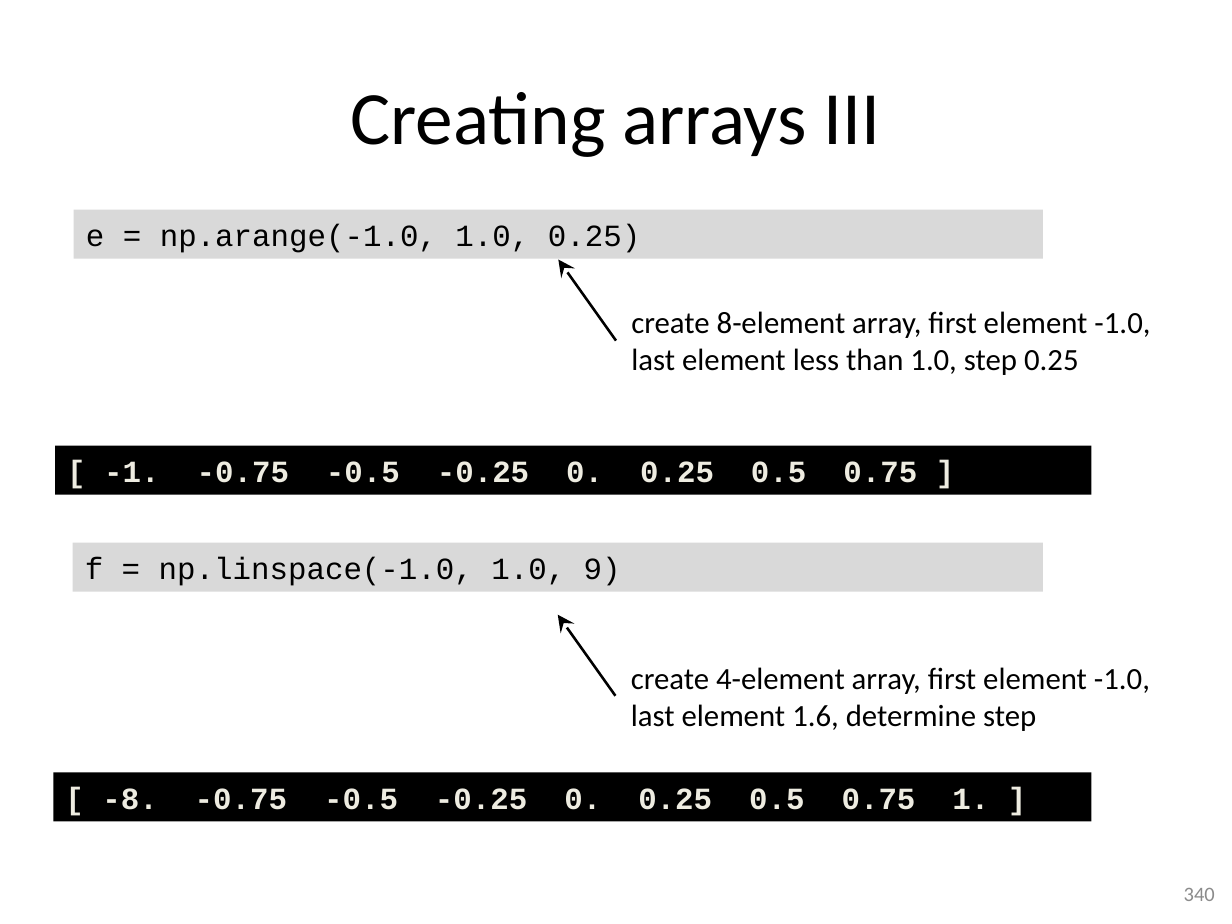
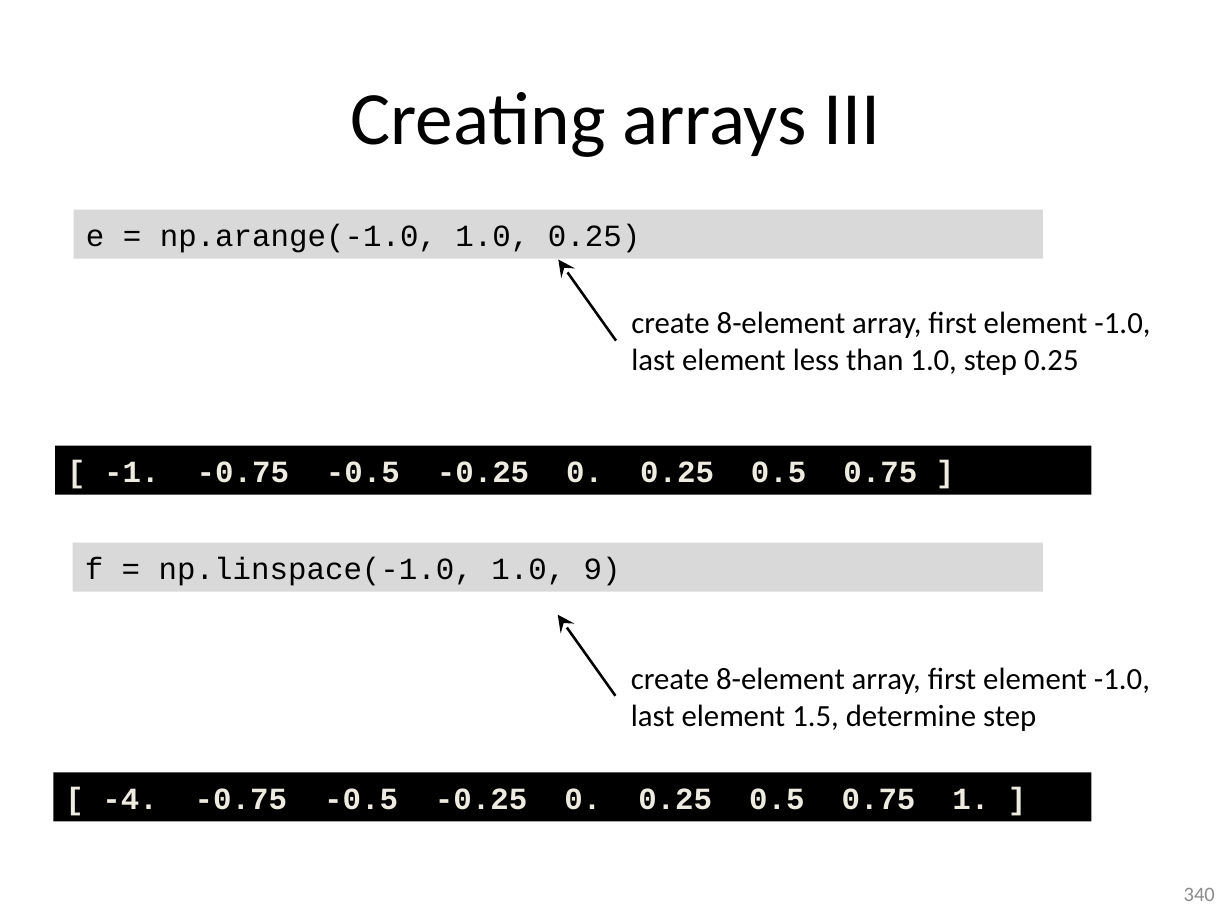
4-element: 4-element -> 8-element (780, 679)
1.6: 1.6 -> 1.5 (816, 716)
-8: -8 -> -4 (130, 799)
